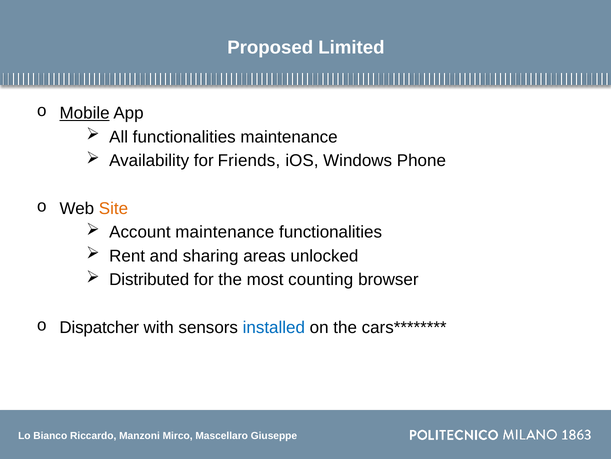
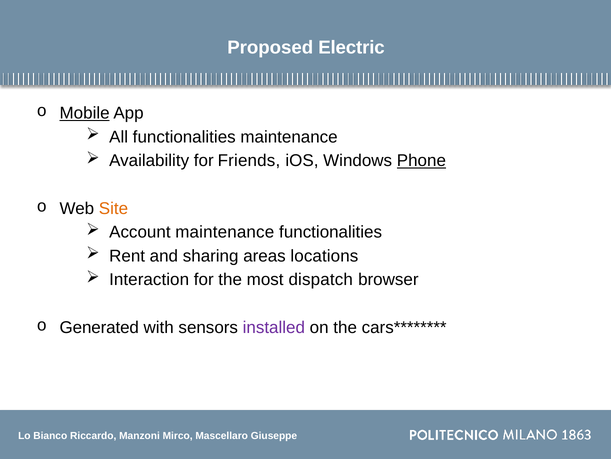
Limited: Limited -> Electric (351, 47)
Phone underline: none -> present (421, 160)
unlocked: unlocked -> locations (324, 256)
Distributed: Distributed -> Interaction (149, 279)
counting: counting -> dispatch (321, 279)
Dispatcher: Dispatcher -> Generated (99, 327)
installed colour: blue -> purple (274, 327)
